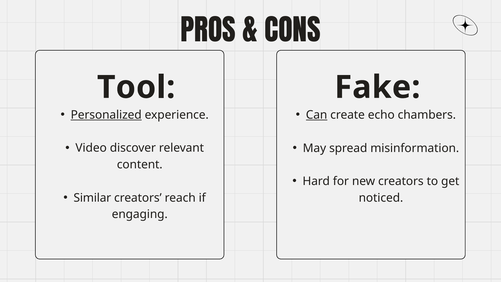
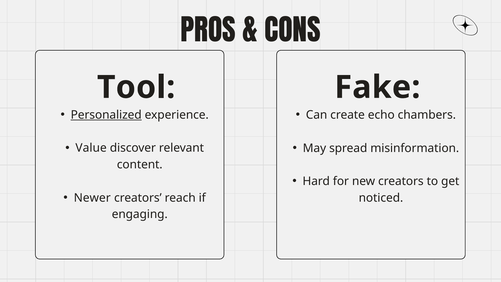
Can underline: present -> none (317, 115)
Video: Video -> Value (91, 148)
Similar: Similar -> Newer (92, 198)
